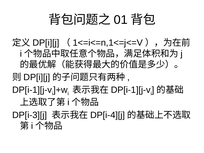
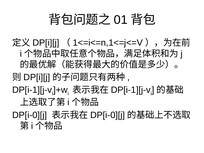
DP[i-3][j: DP[i-3][j -> DP[i-0][j (30, 115)
DP[i-4][j: DP[i-4][j -> DP[i-0][j (108, 115)
